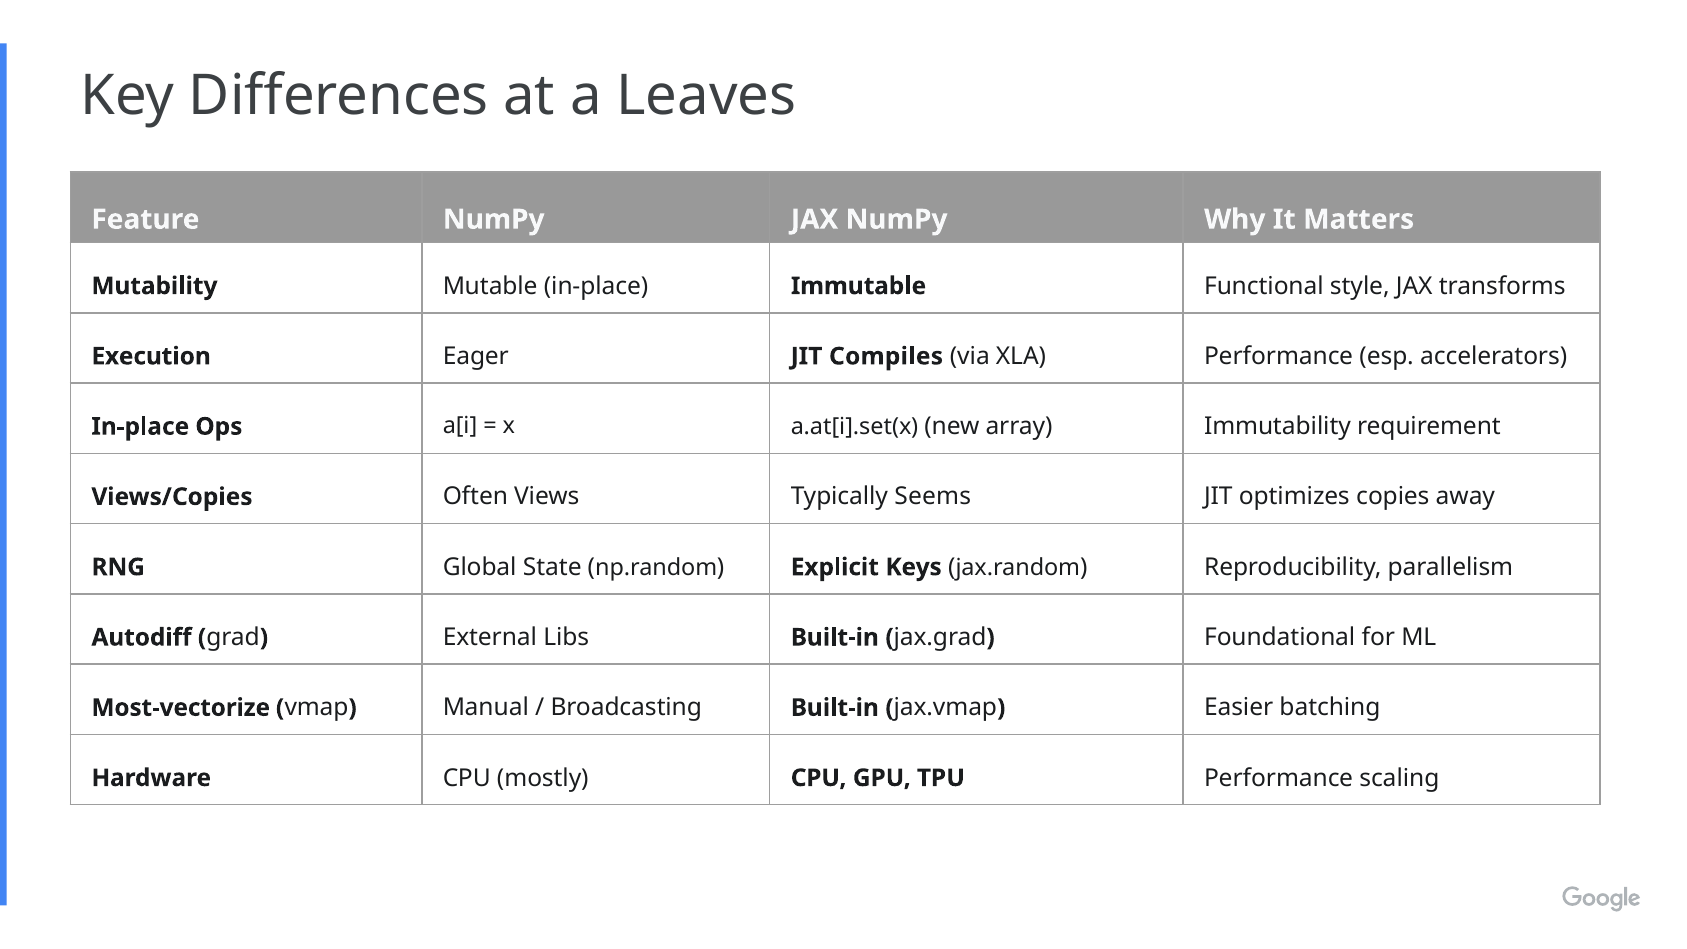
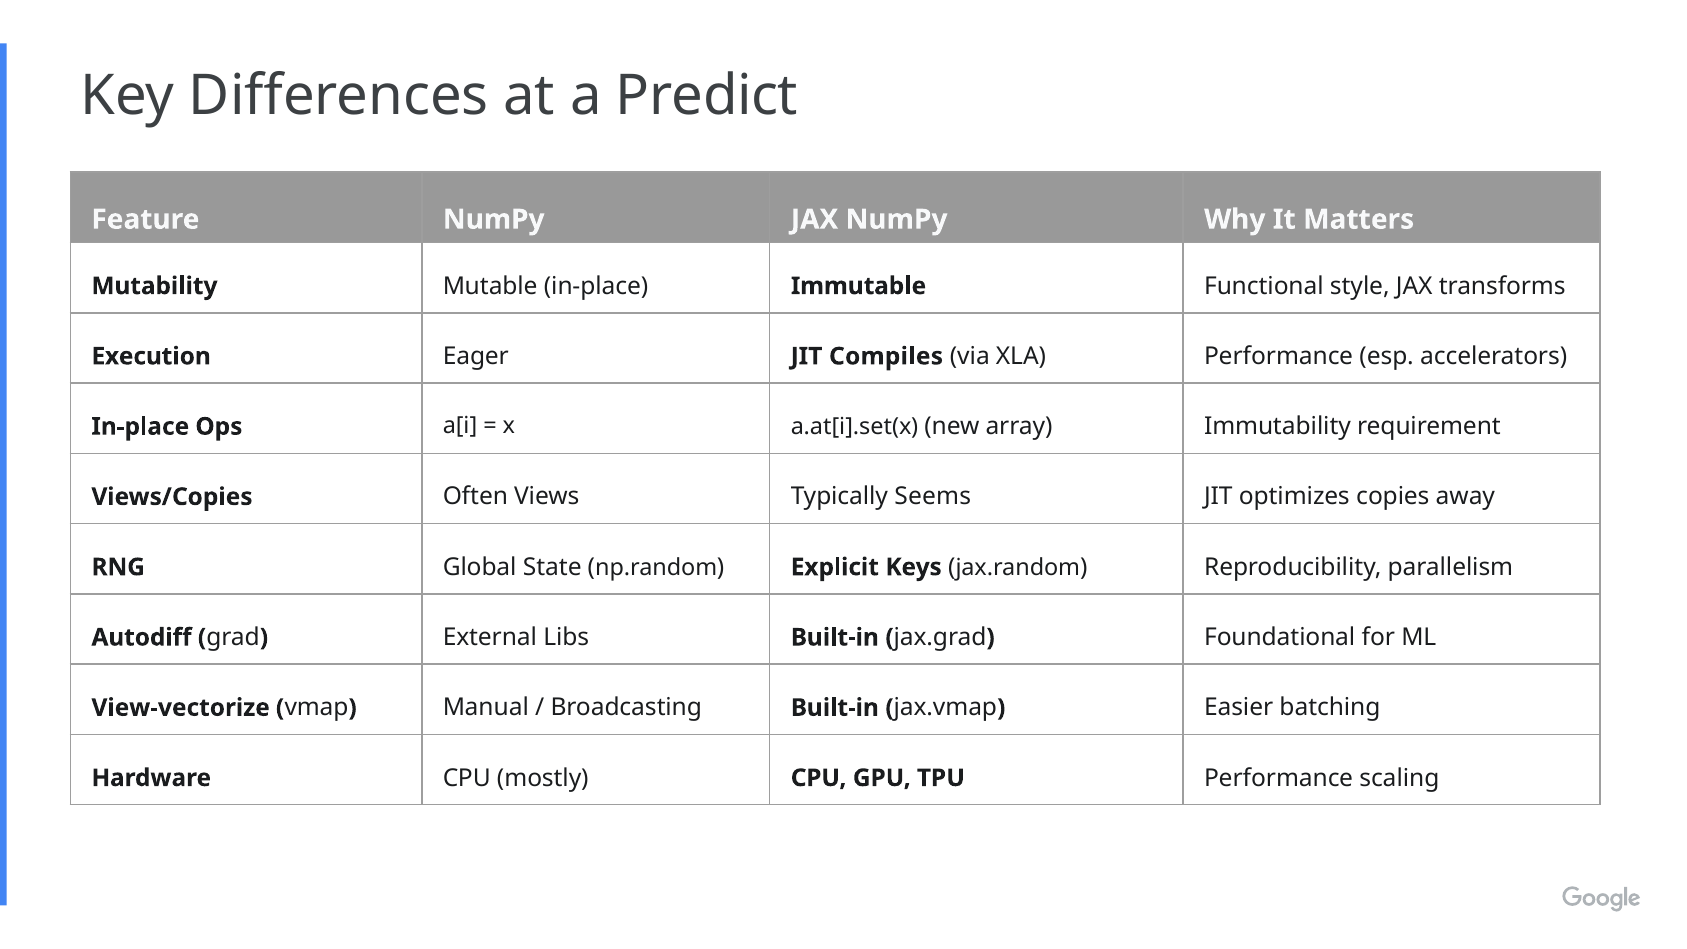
Leaves: Leaves -> Predict (707, 96)
Most-vectorize: Most-vectorize -> View-vectorize (181, 708)
